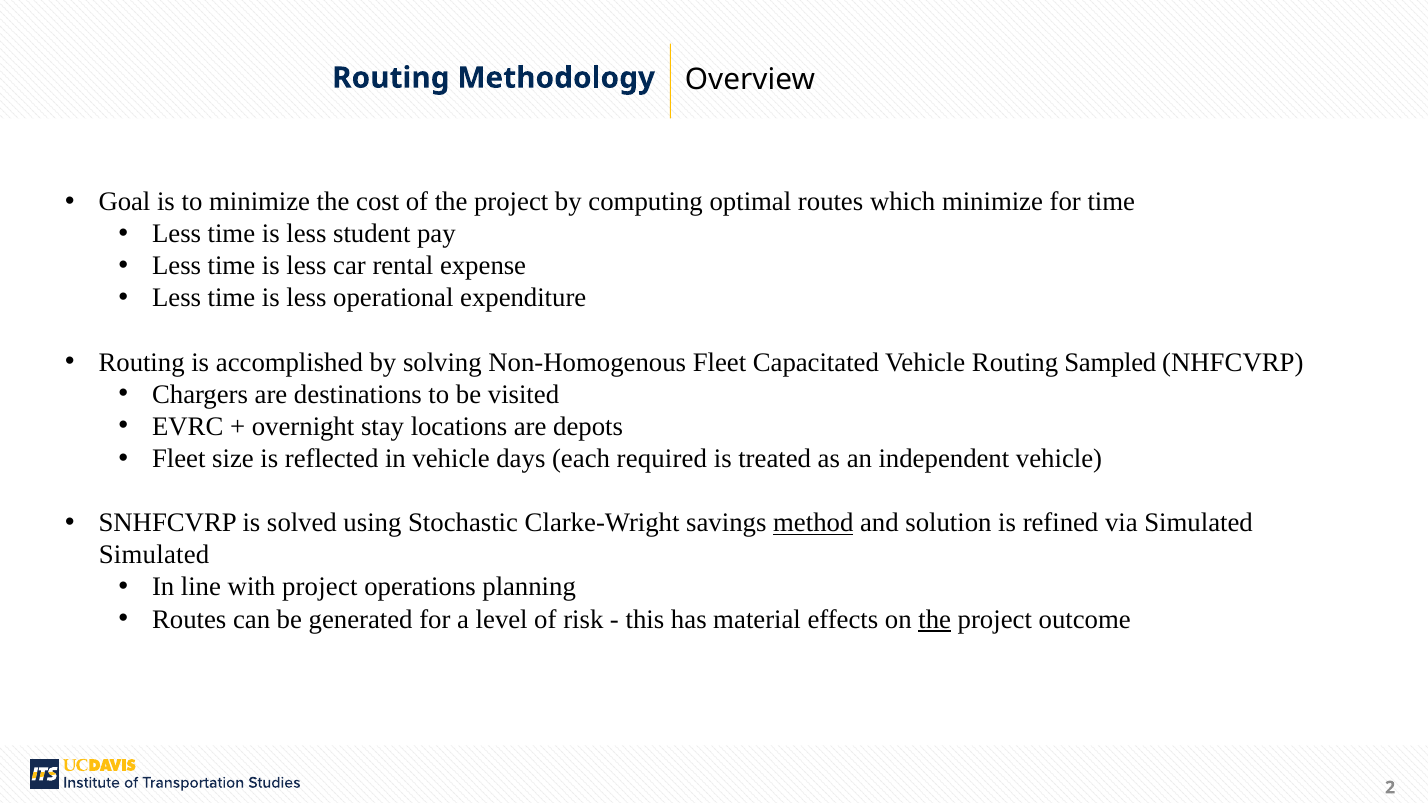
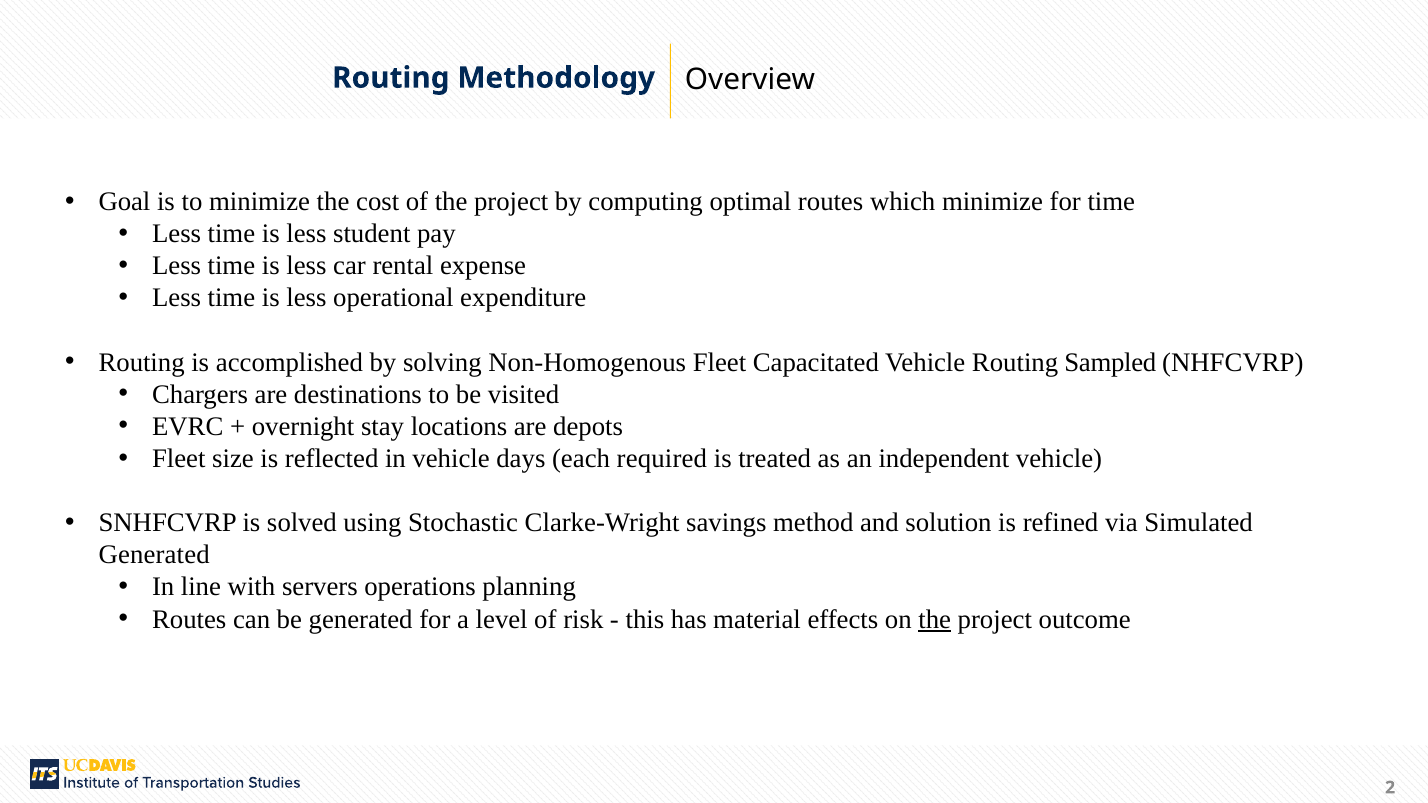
method underline: present -> none (813, 523)
Simulated: Simulated -> Generated (154, 555)
with project: project -> servers (320, 587)
